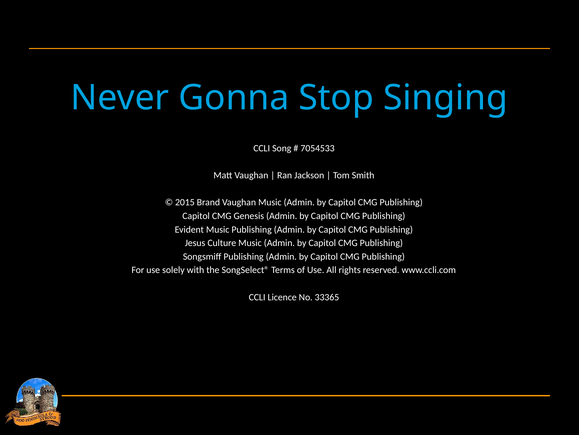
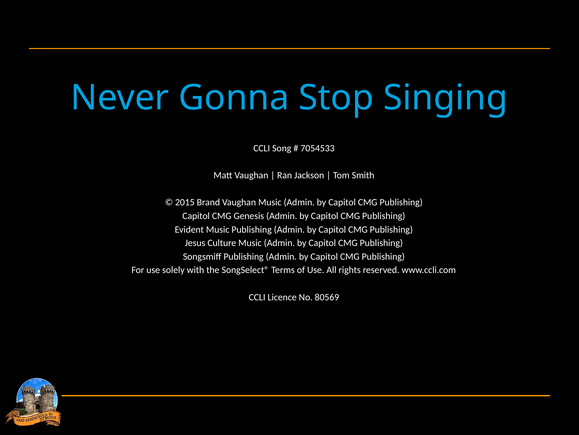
33365: 33365 -> 80569 (327, 297)
